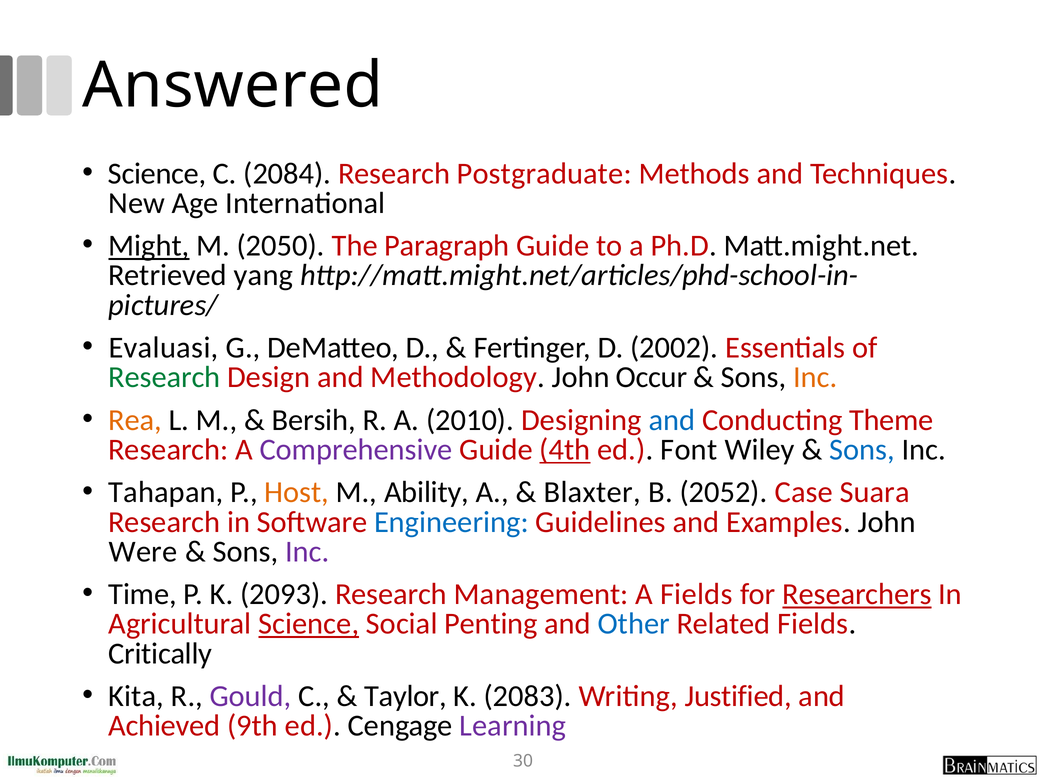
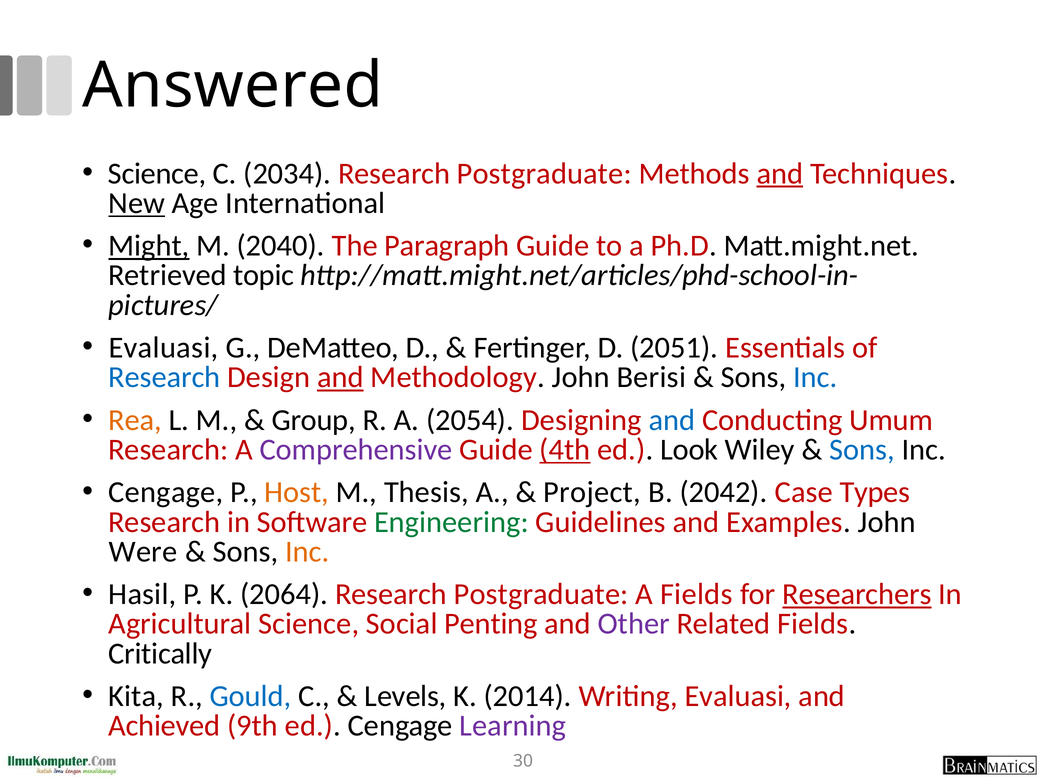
2084: 2084 -> 2034 (287, 173)
and underline: none -> present (780, 173)
New underline: none -> present (137, 203)
2050: 2050 -> 2040 (281, 246)
yang: yang -> topic (264, 275)
2002: 2002 -> 2051 (674, 348)
Research colour: green -> blue (164, 377)
and underline: none -> present (340, 377)
Occur: Occur -> Berisi (651, 377)
Inc colour: orange -> blue (815, 377)
Bersih: Bersih -> Group (314, 420)
2010: 2010 -> 2054 (470, 420)
Theme: Theme -> Umum (891, 420)
Font: Font -> Look (689, 450)
Tahapan: Tahapan -> Cengage (166, 492)
Ability: Ability -> Thesis (426, 492)
Blaxter: Blaxter -> Project (592, 492)
2052: 2052 -> 2042 (723, 492)
Suara: Suara -> Types (875, 492)
Engineering colour: blue -> green (451, 522)
Inc colour: purple -> orange (307, 551)
Time: Time -> Hasil (142, 594)
2093: 2093 -> 2064 (284, 594)
Management: Management -> Postgraduate (541, 594)
Science underline: present -> none (309, 624)
Other colour: blue -> purple (634, 624)
Gould colour: purple -> blue (251, 696)
Taylor: Taylor -> Levels (406, 696)
2083: 2083 -> 2014 (528, 696)
Writing Justified: Justified -> Evaluasi (738, 696)
